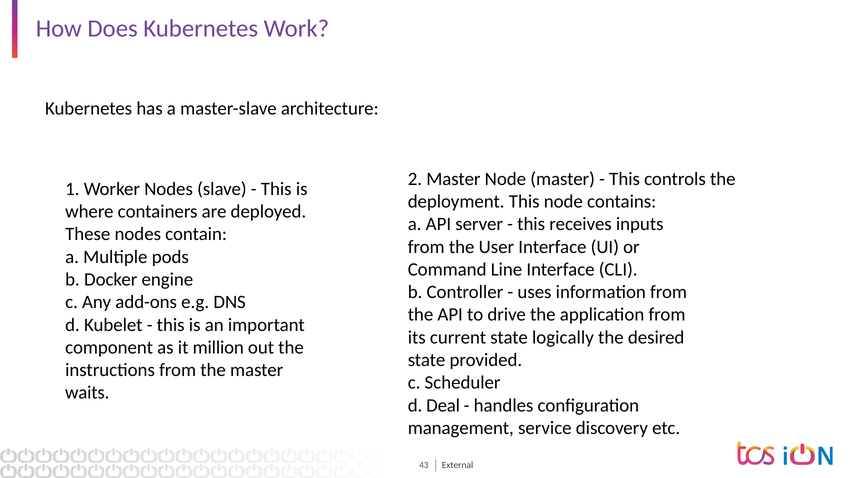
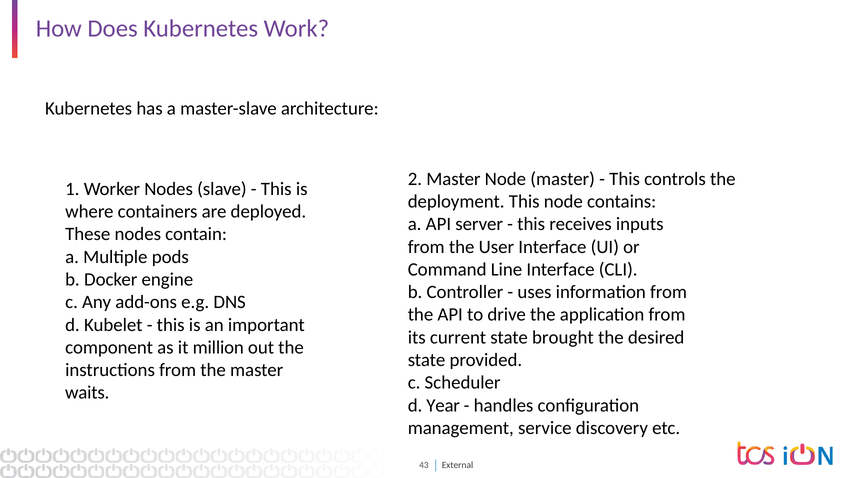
logically: logically -> brought (563, 337)
Deal: Deal -> Year (443, 405)
